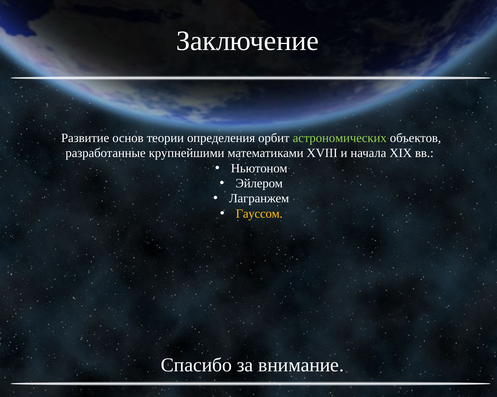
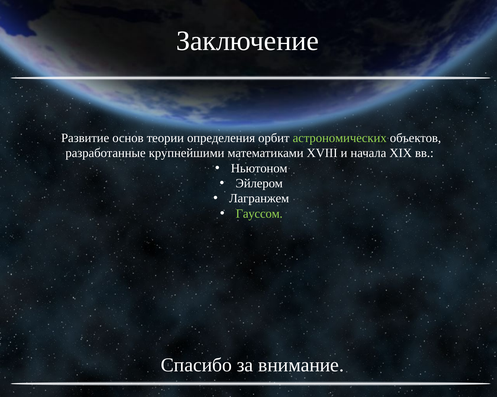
Гауссом colour: yellow -> light green (259, 214)
